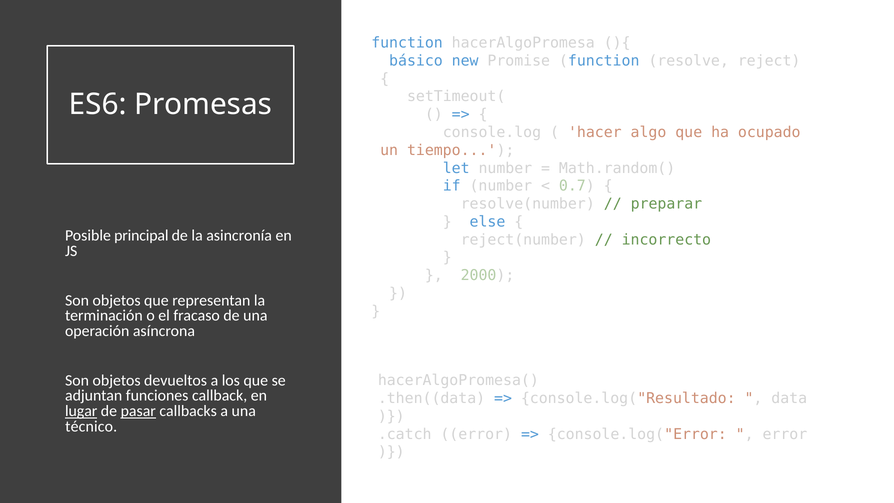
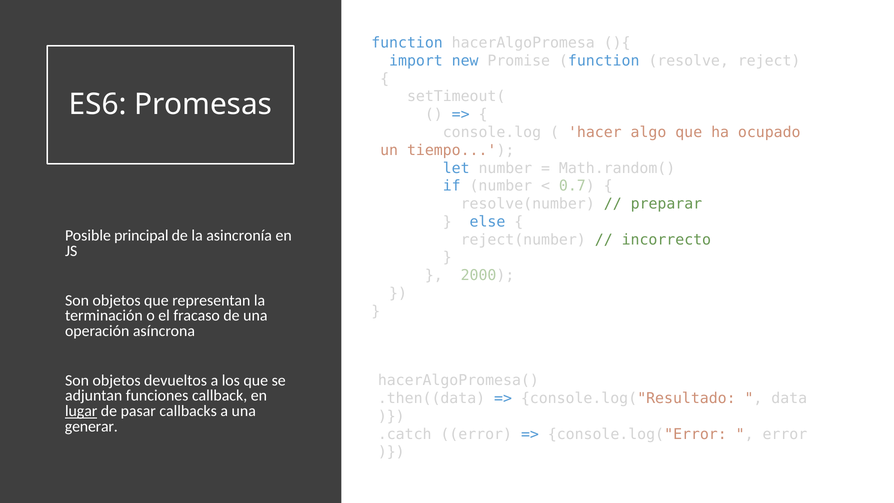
básico: básico -> import (416, 61)
pasar underline: present -> none (138, 411)
técnico: técnico -> generar (91, 426)
